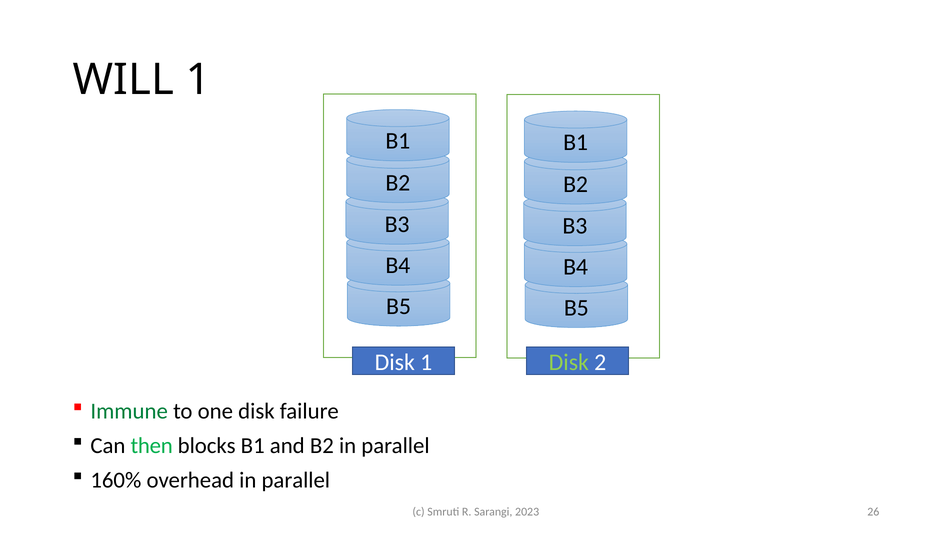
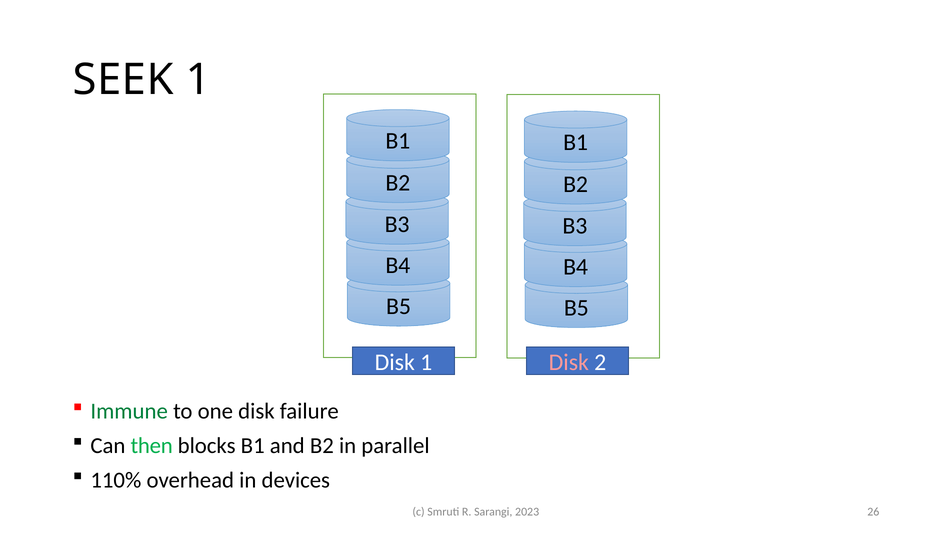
WILL: WILL -> SEEK (123, 80)
Disk colour: light green -> pink (569, 362)
160%: 160% -> 110% (116, 480)
overhead in parallel: parallel -> devices (296, 480)
